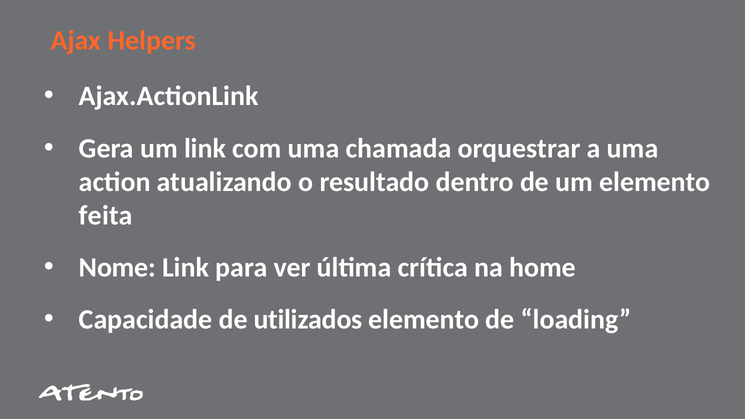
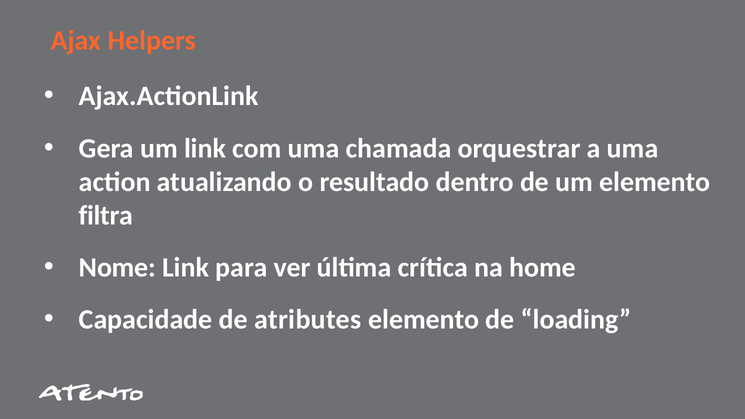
feita: feita -> filtra (106, 215)
utilizados: utilizados -> atributes (308, 320)
